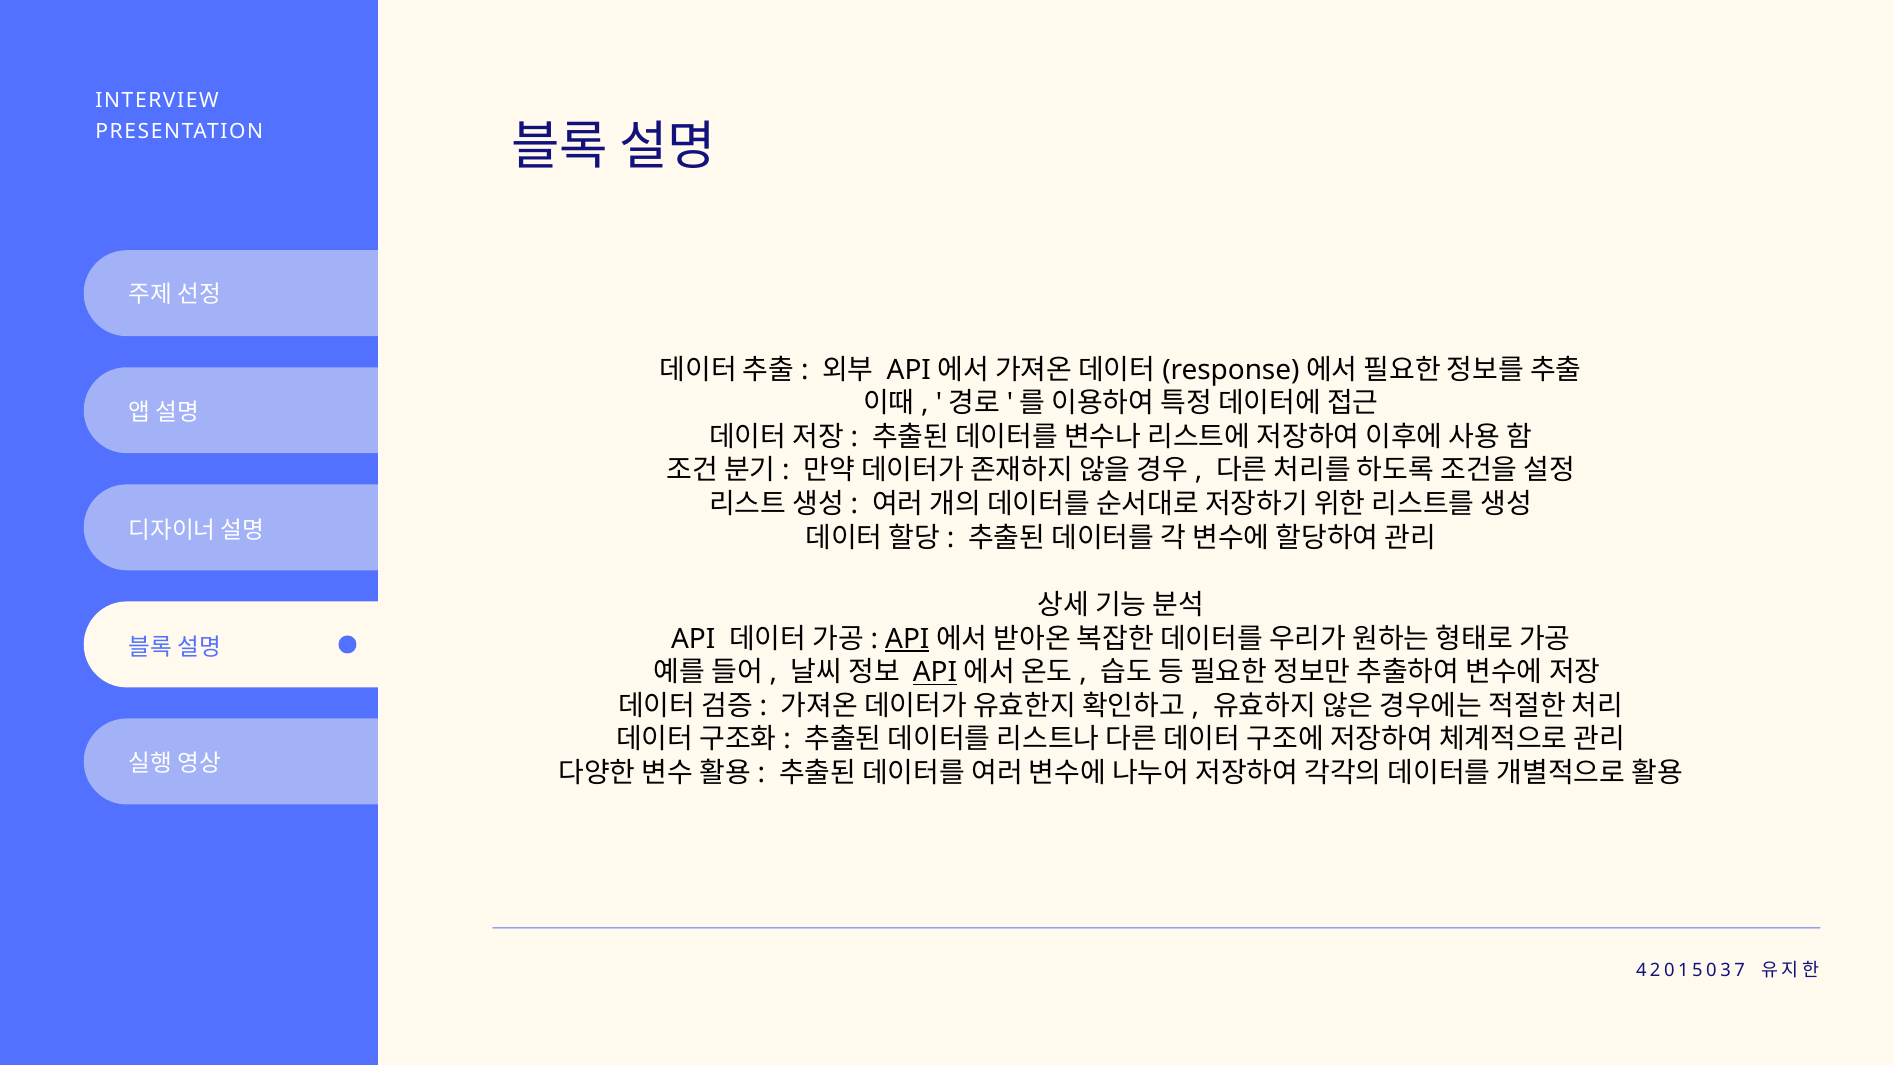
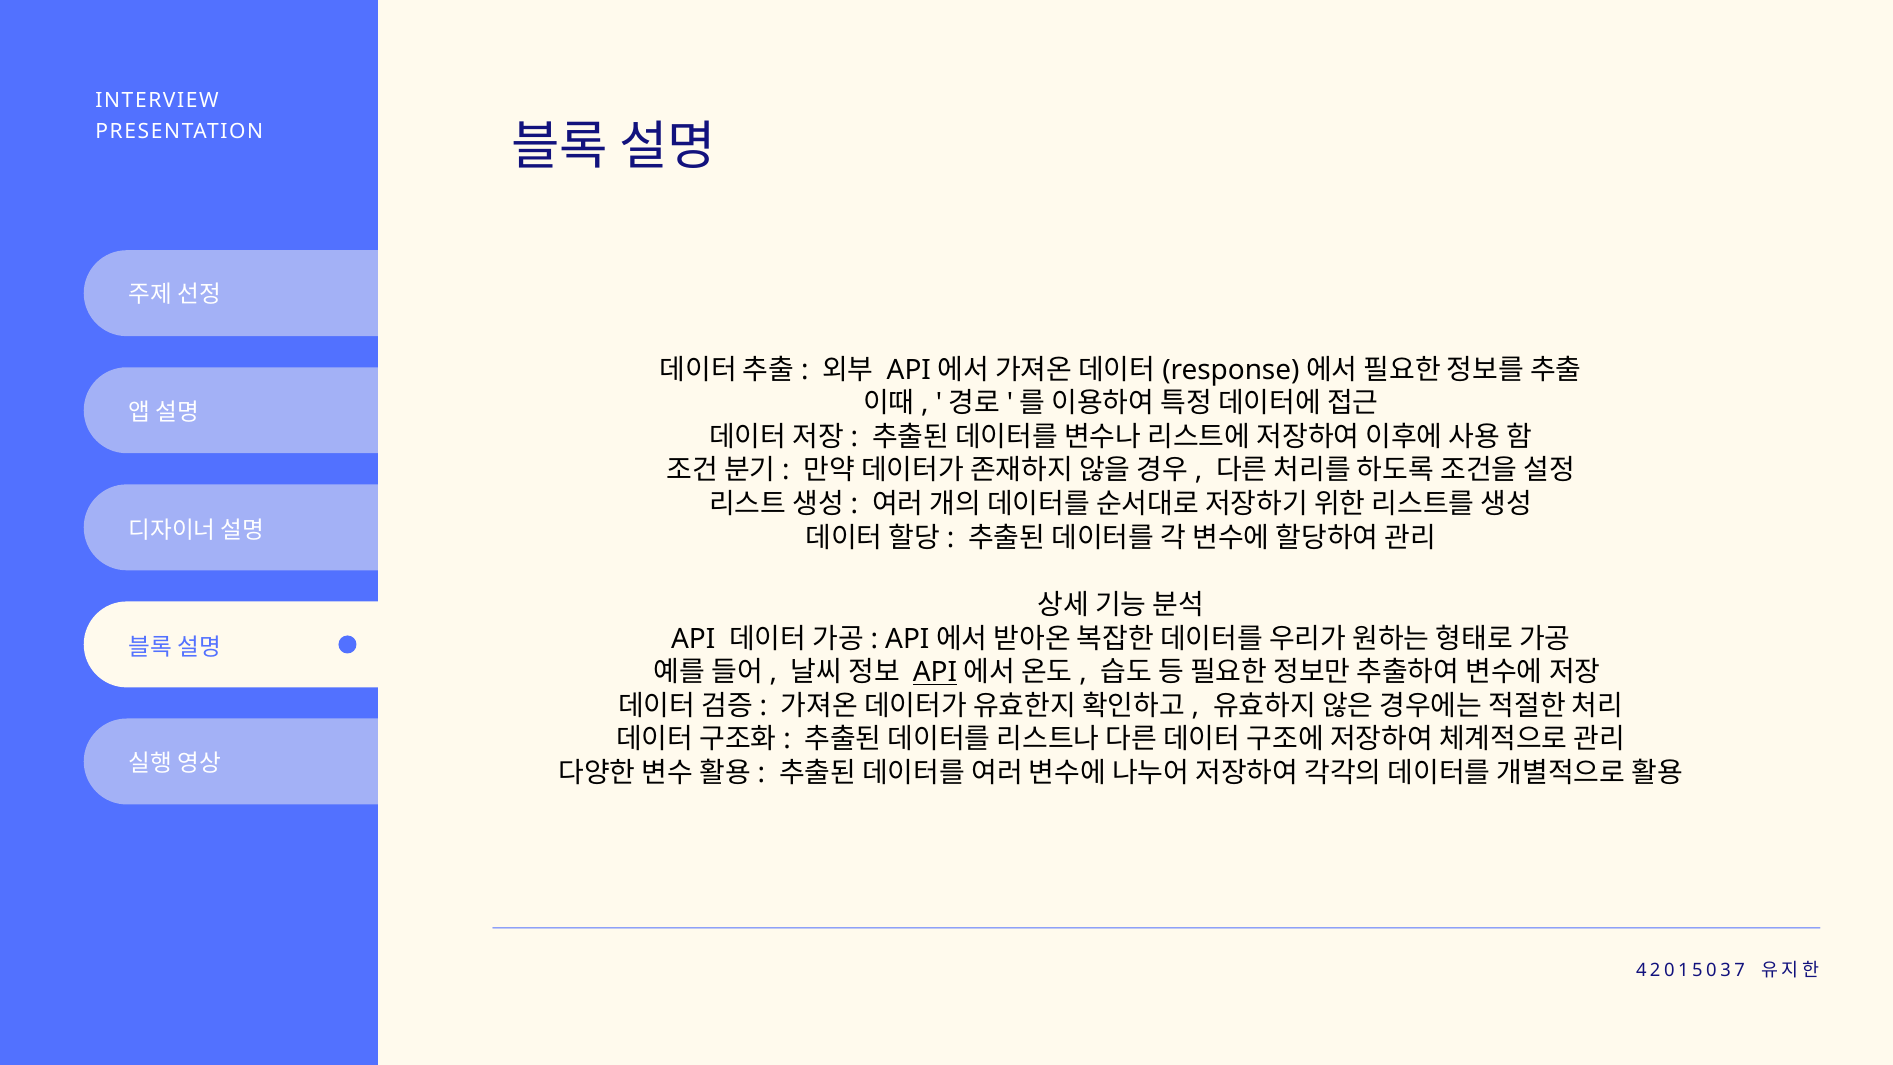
API underline: present -> none (907, 639)
